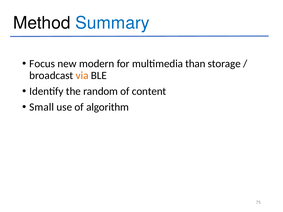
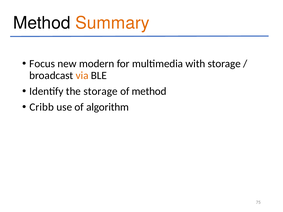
Summary colour: blue -> orange (112, 23)
than: than -> with (195, 64)
the random: random -> storage (101, 91)
of content: content -> method (149, 91)
Small: Small -> Cribb (42, 107)
